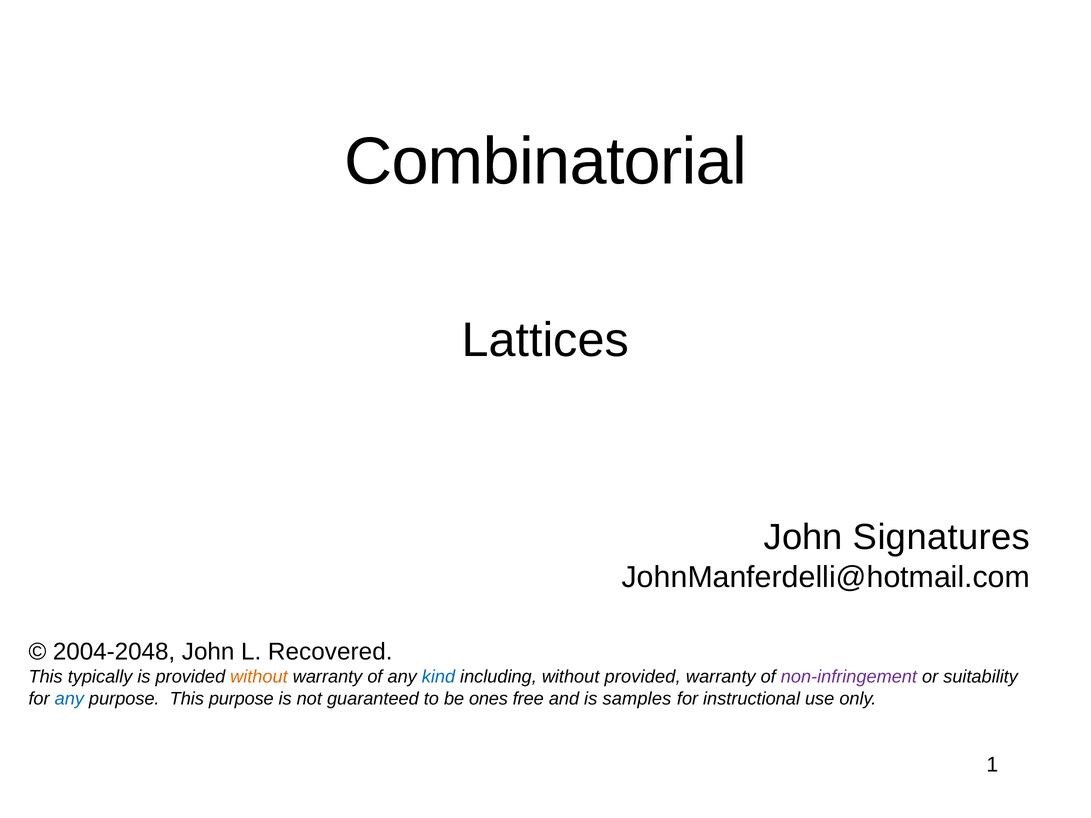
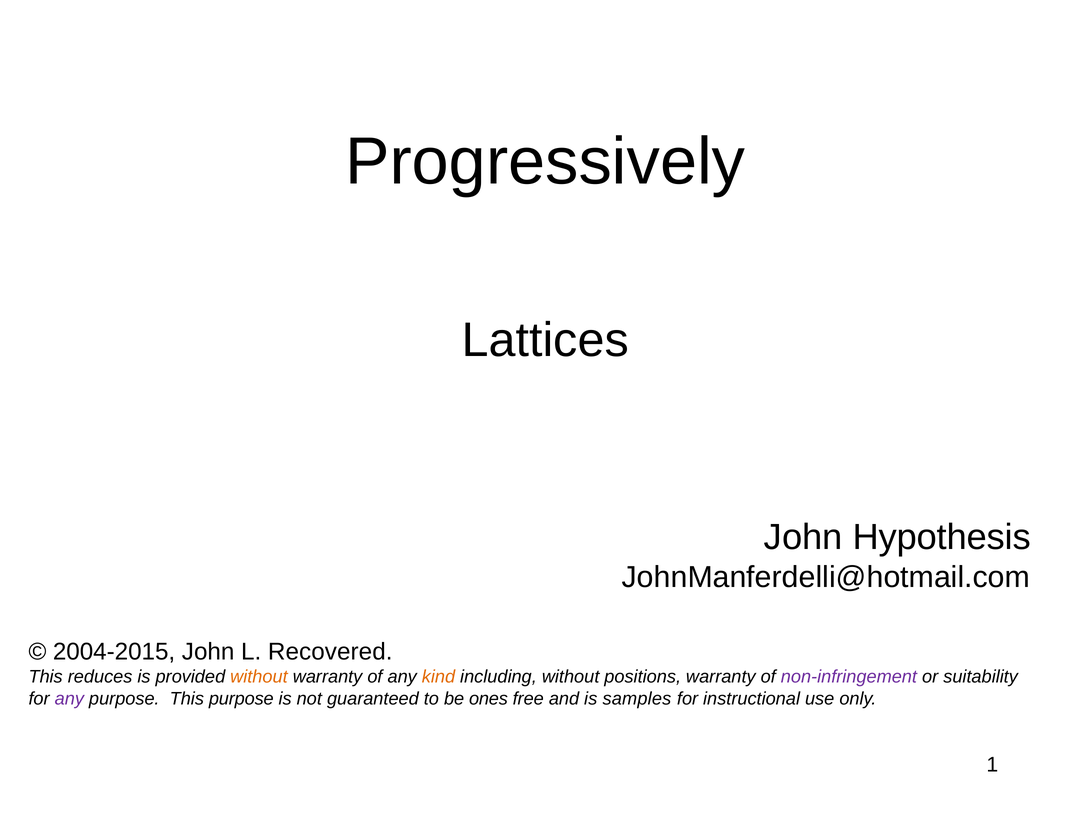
Combinatorial: Combinatorial -> Progressively (545, 162)
Signatures: Signatures -> Hypothesis (942, 538)
2004-2048: 2004-2048 -> 2004-2015 (114, 652)
typically: typically -> reduces (100, 677)
kind colour: blue -> orange (438, 677)
without provided: provided -> positions (643, 677)
any colour: blue -> purple (69, 699)
